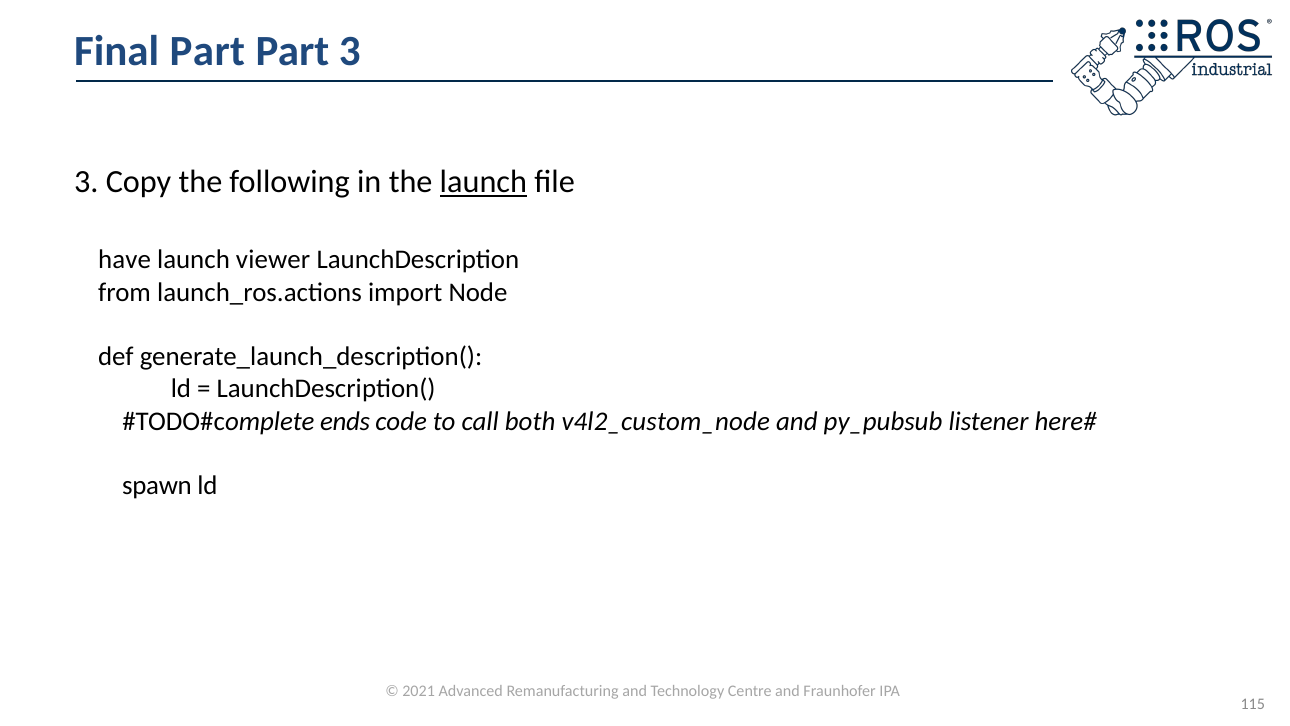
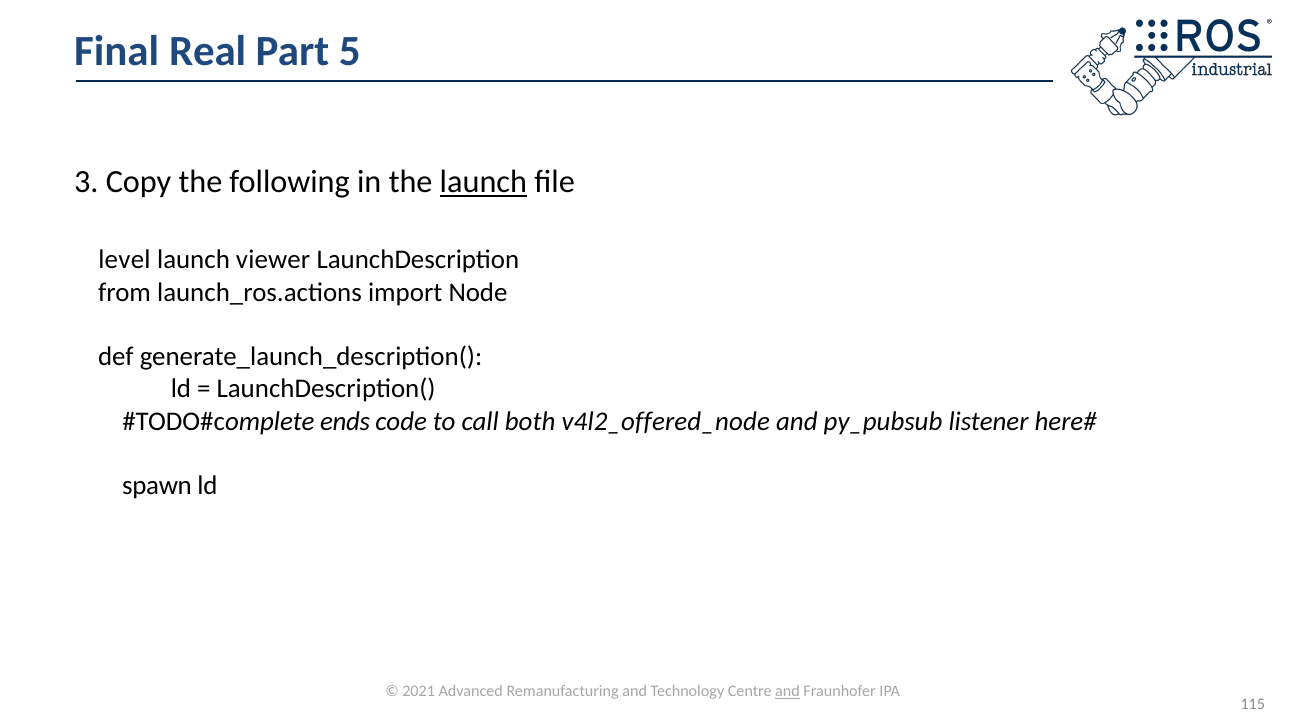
Final Part: Part -> Real (208, 52)
Part 3: 3 -> 5 (350, 52)
have: have -> level (124, 260)
v4l2_custom_node: v4l2_custom_node -> v4l2_offered_node (666, 421)
and underline: none -> present (788, 691)
